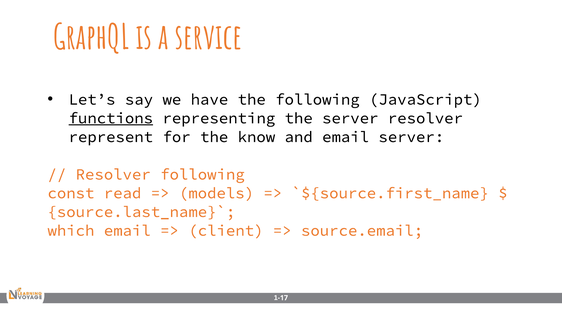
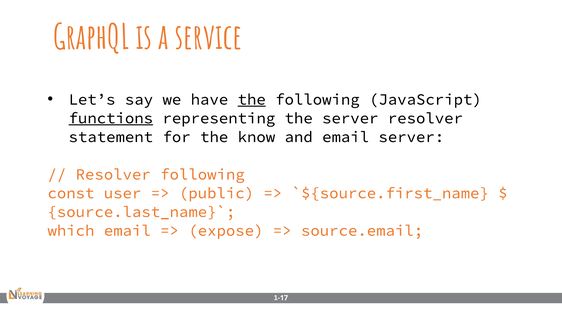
the underline: none -> present (252, 99)
represent: represent -> statement (111, 137)
read: read -> user (123, 193)
models: models -> public (217, 193)
client: client -> expose (226, 231)
